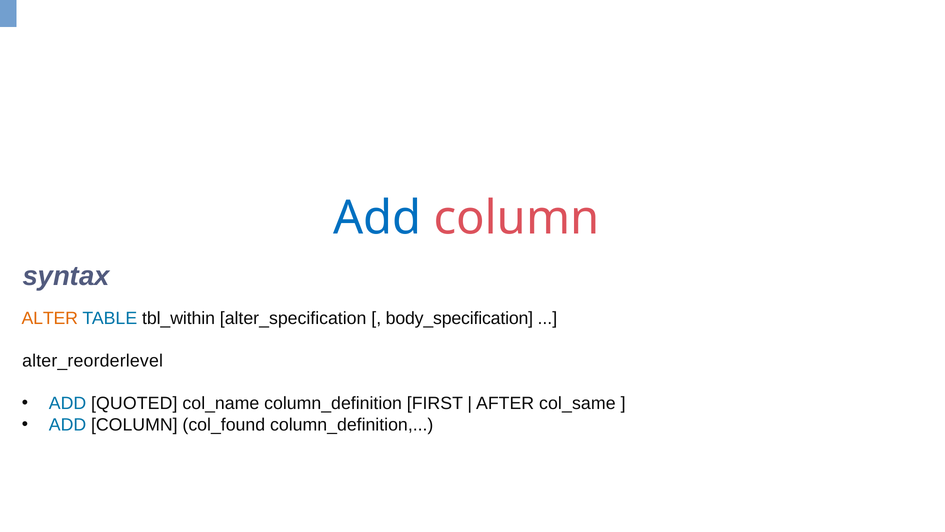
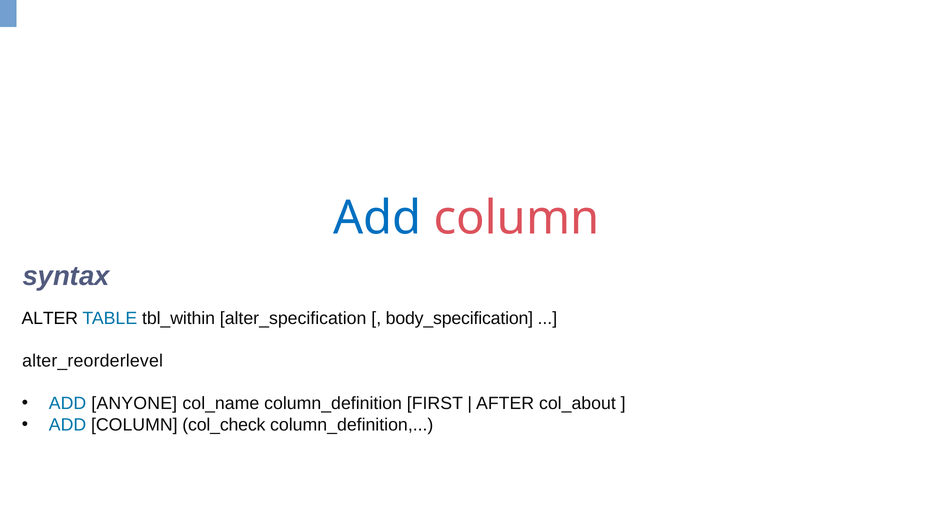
ALTER colour: orange -> black (50, 318)
QUOTED: QUOTED -> ANYONE (134, 403)
col_same: col_same -> col_about (577, 403)
col_found: col_found -> col_check (224, 424)
